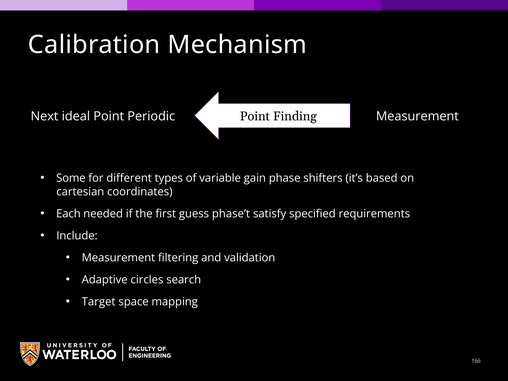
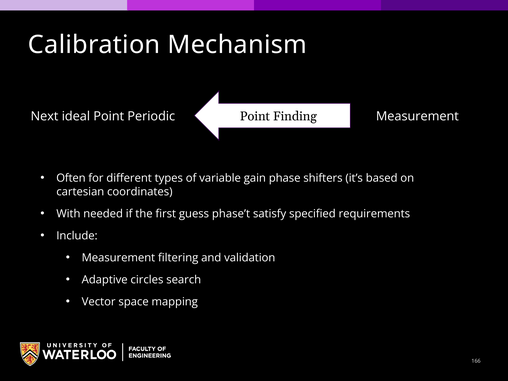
Some: Some -> Often (71, 178)
Each: Each -> With (68, 214)
Target: Target -> Vector (99, 302)
